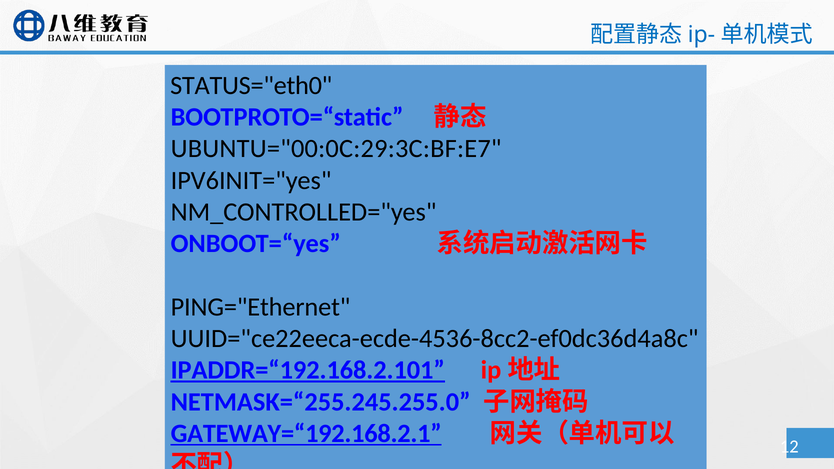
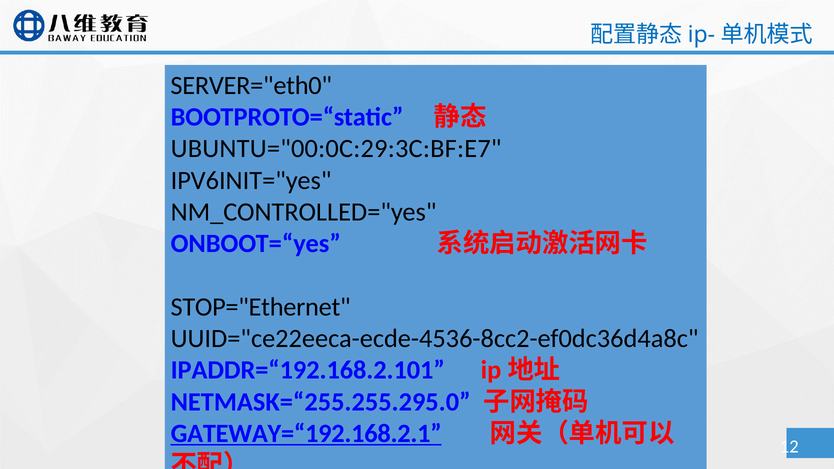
STATUS="eth0: STATUS="eth0 -> SERVER="eth0 (251, 86)
PING="Ethernet: PING="Ethernet -> STOP="Ethernet (261, 307)
IPADDR=“192.168.2.101 underline: present -> none (308, 370)
NETMASK=“255.245.255.0: NETMASK=“255.245.255.0 -> NETMASK=“255.255.295.0 (321, 402)
